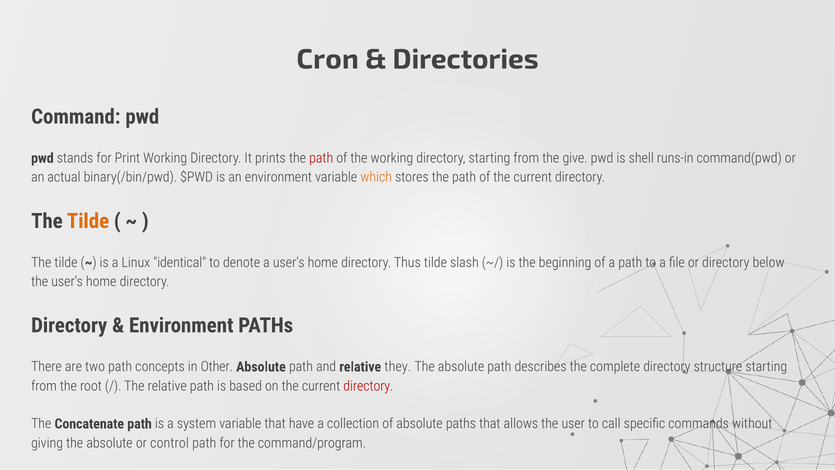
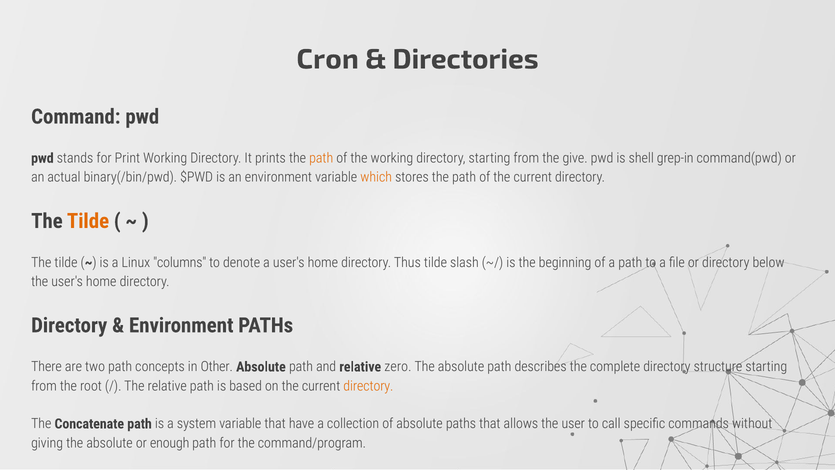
path colour: red -> orange (321, 158)
runs-in: runs-in -> grep-in (675, 158)
identical: identical -> columns (180, 262)
they: they -> zero (398, 367)
directory colour: red -> orange (368, 386)
control: control -> enough (170, 443)
